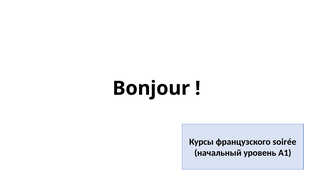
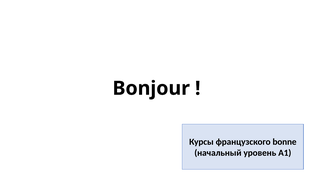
soirée: soirée -> bonne (285, 142)
